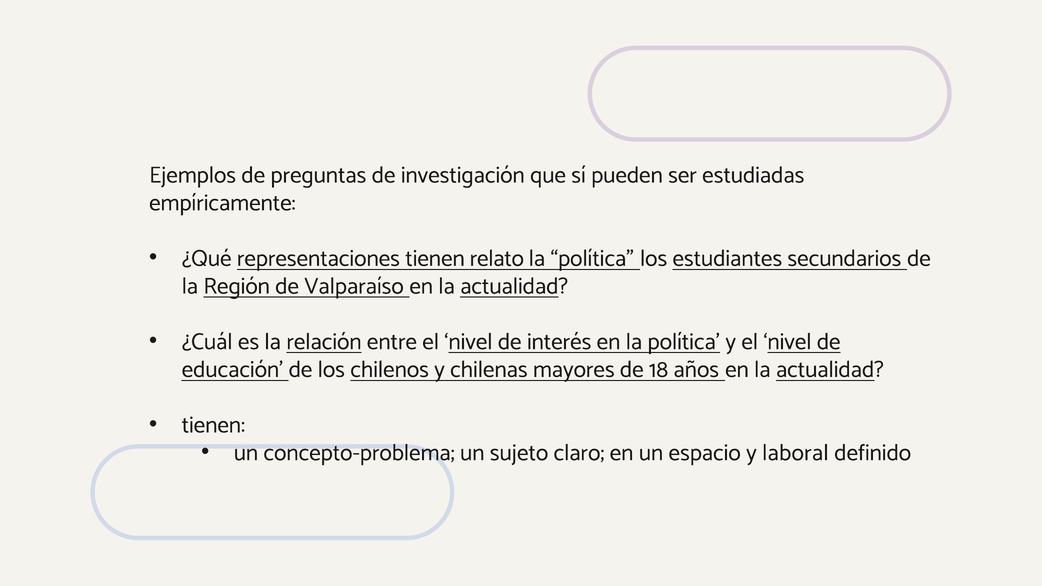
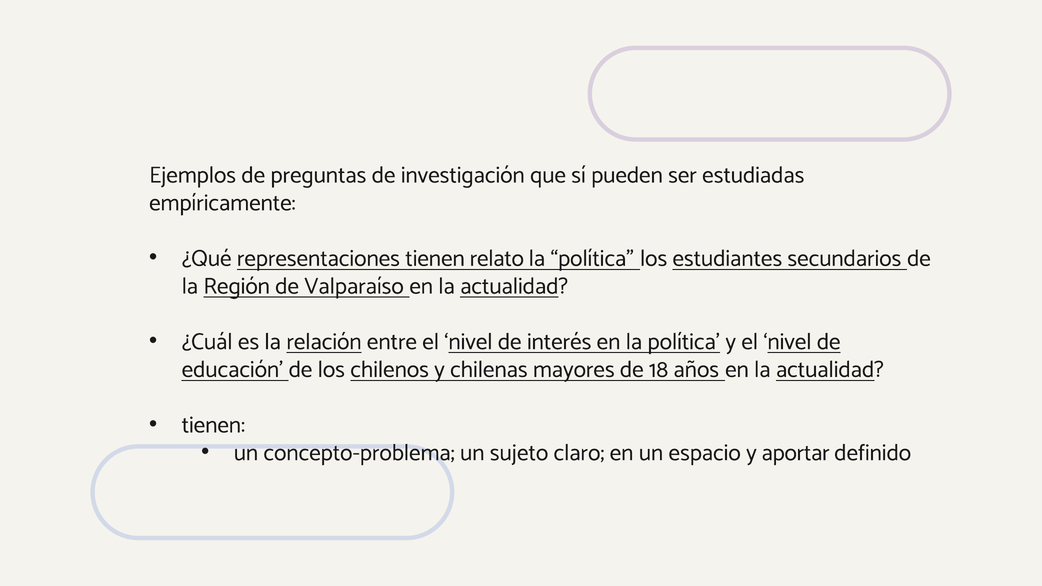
laboral: laboral -> aportar (796, 453)
